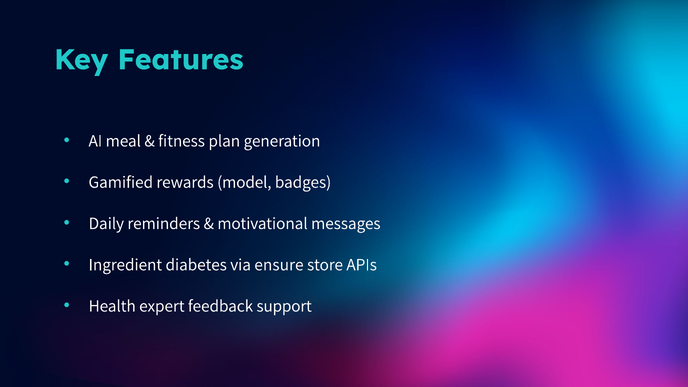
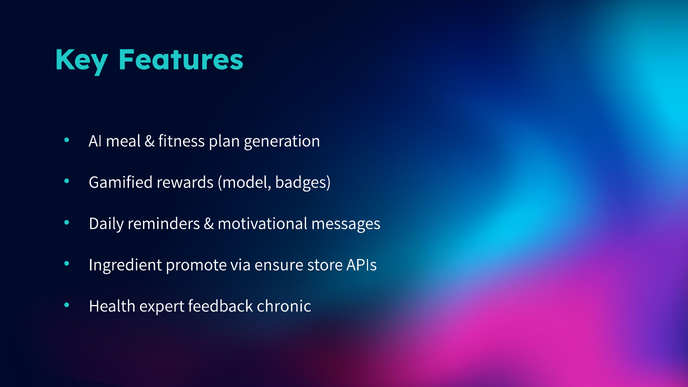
diabetes: diabetes -> promote (196, 265)
support: support -> chronic (284, 306)
